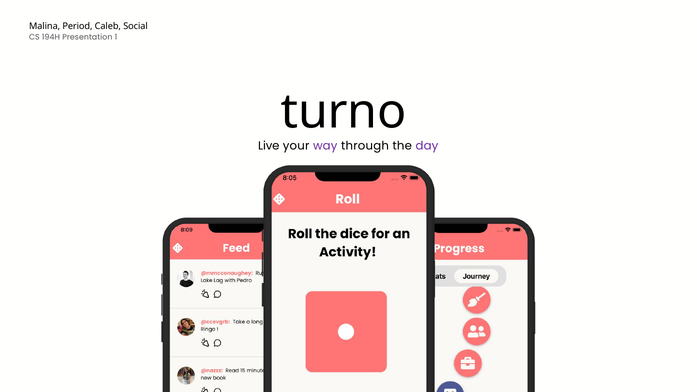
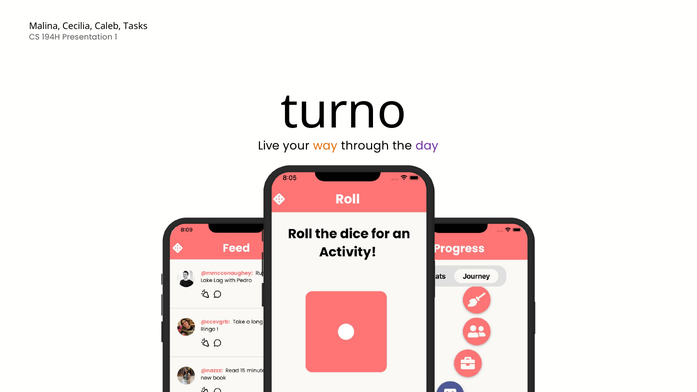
Period: Period -> Cecilia (77, 26)
Social: Social -> Tasks (135, 26)
way colour: purple -> orange (325, 146)
